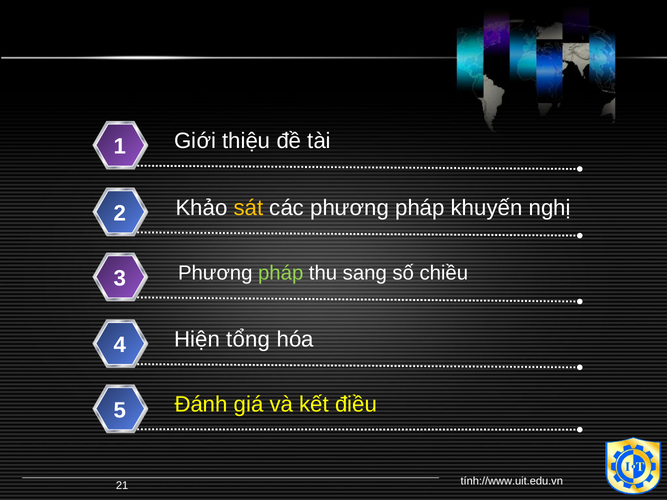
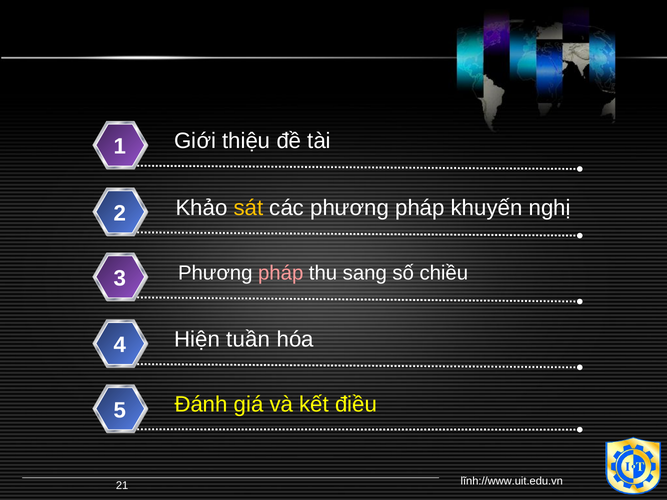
pháp colour: light green -> pink (281, 273)
tổng: tổng -> tuần (248, 340)
tính://www.uit.edu.vn: tính://www.uit.edu.vn -> lĩnh://www.uit.edu.vn (512, 482)
